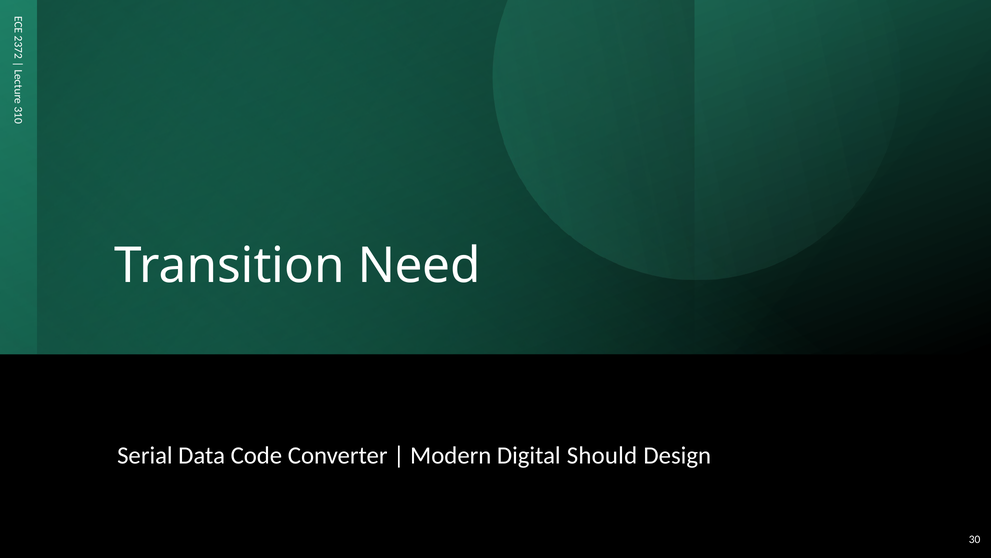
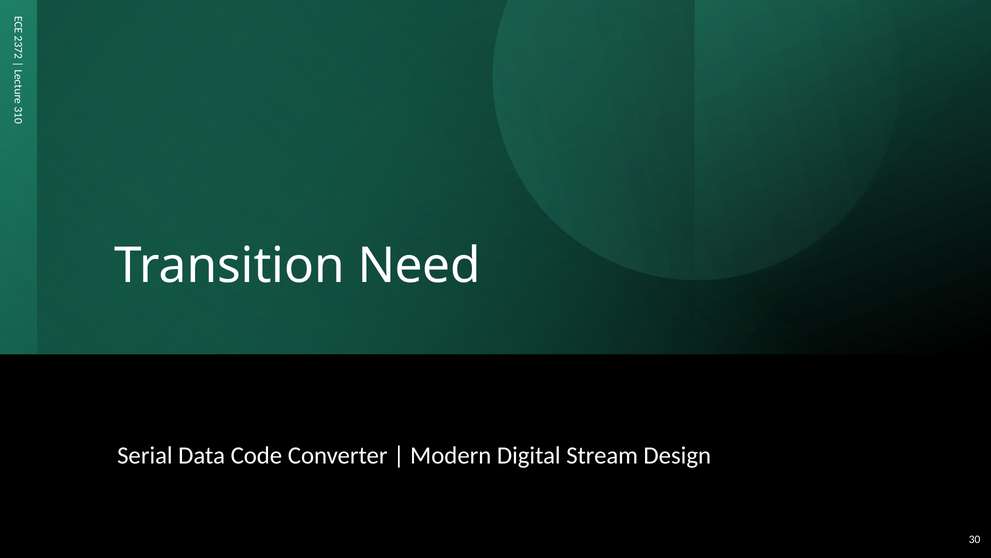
Should: Should -> Stream (602, 455)
